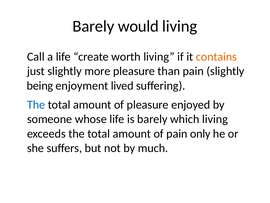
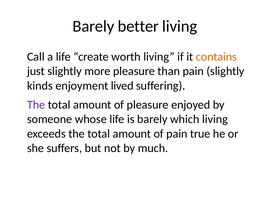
would: would -> better (138, 26)
being: being -> kinds (40, 85)
The colour: blue -> purple (36, 105)
only: only -> true (200, 133)
